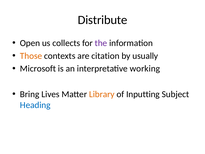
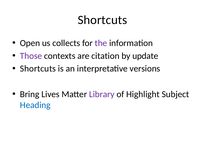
Distribute: Distribute -> Shortcuts (102, 20)
Those colour: orange -> purple (31, 56)
usually: usually -> update (145, 56)
Microsoft: Microsoft -> Shortcuts (38, 69)
working: working -> versions (145, 69)
Library colour: orange -> purple (102, 94)
Inputting: Inputting -> Highlight (143, 94)
